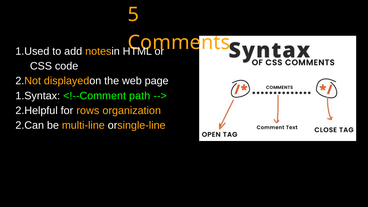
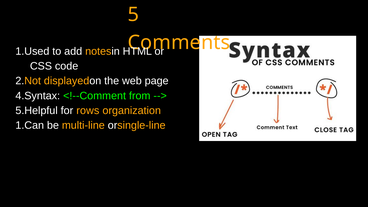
1.Syntax: 1.Syntax -> 4.Syntax (38, 96)
path: path -> from (140, 96)
2.Helpful: 2.Helpful -> 5.Helpful (37, 111)
2.Can: 2.Can -> 1.Can (30, 125)
